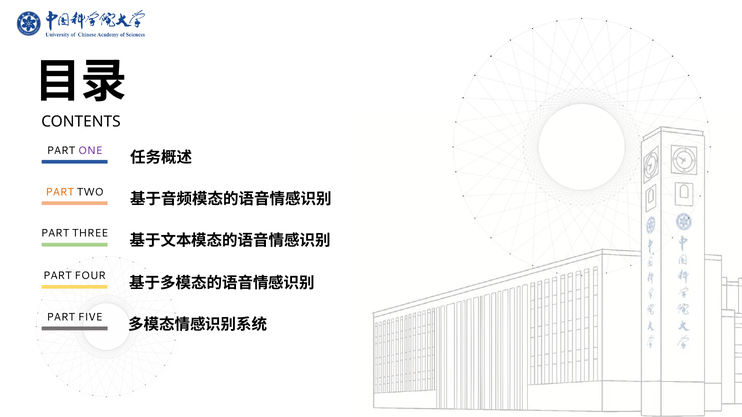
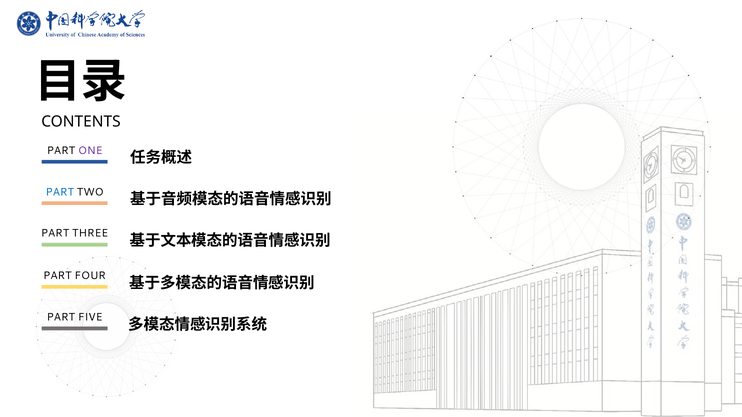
PART colour: orange -> blue (60, 192)
